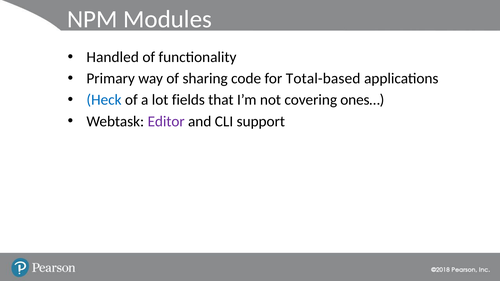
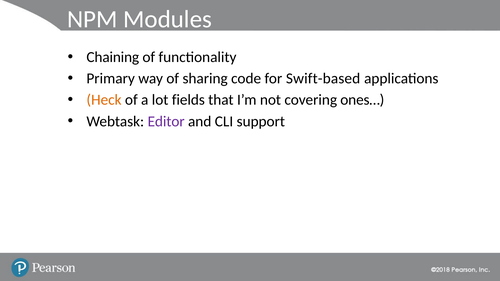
Handled: Handled -> Chaining (113, 57)
Total-based: Total-based -> Swift-based (323, 79)
Heck colour: blue -> orange (104, 100)
